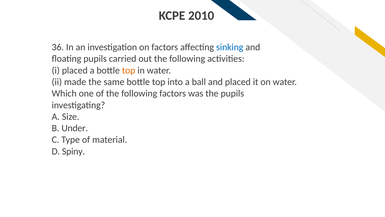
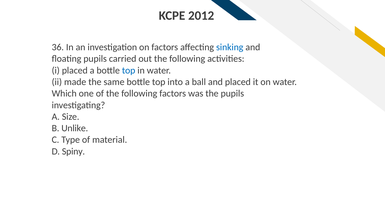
2010: 2010 -> 2012 (201, 16)
top colour: orange -> blue (129, 70)
Under: Under -> Unlike (75, 128)
